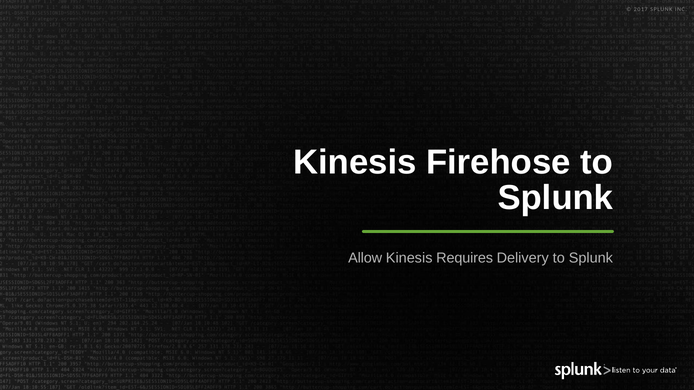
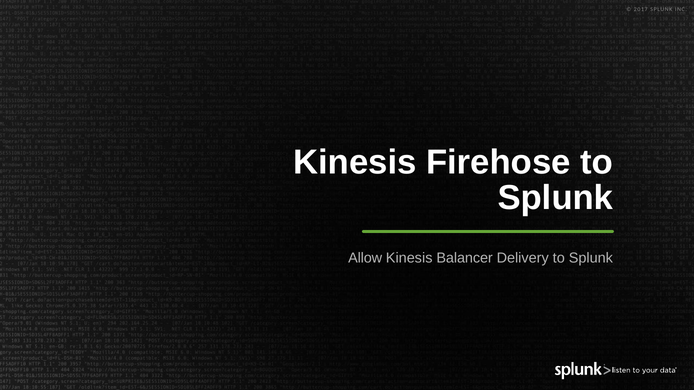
Requires: Requires -> Balancer (465, 258)
